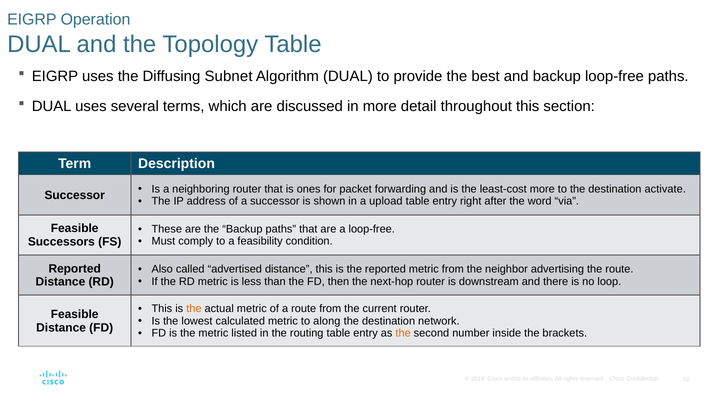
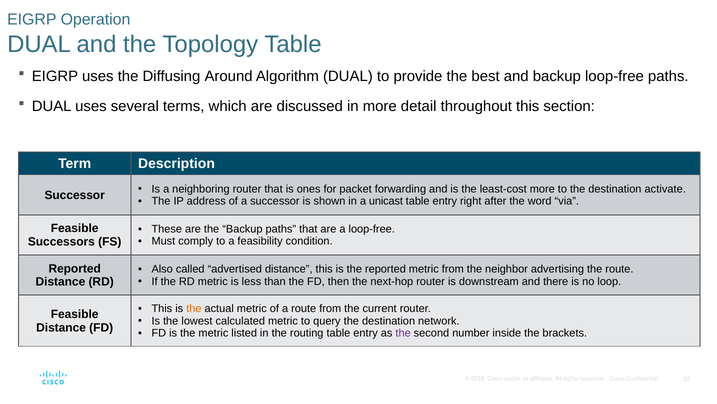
Subnet: Subnet -> Around (229, 76)
upload: upload -> unicast (386, 201)
along: along -> query (327, 320)
the colour: orange -> purple (403, 333)
